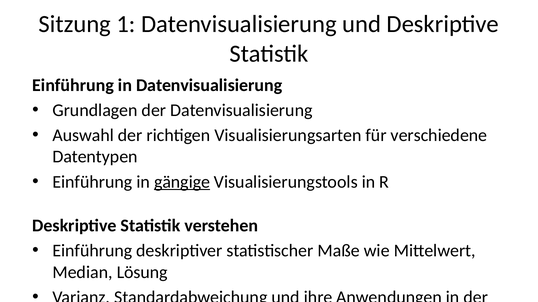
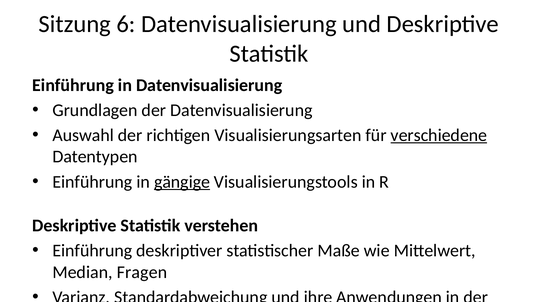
1: 1 -> 6 (126, 24)
verschiedene underline: none -> present (439, 136)
Lösung: Lösung -> Fragen (142, 273)
